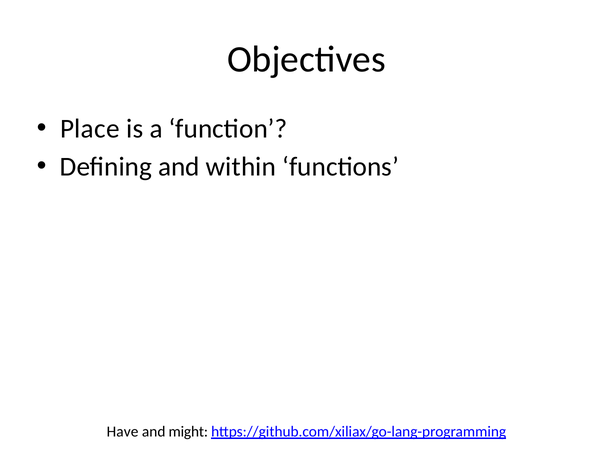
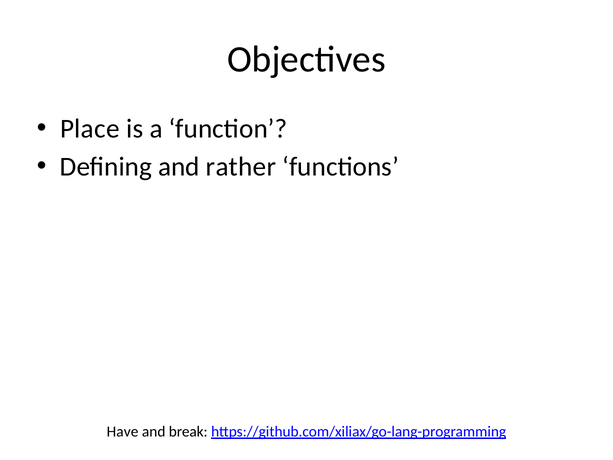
within: within -> rather (241, 167)
might: might -> break (188, 431)
